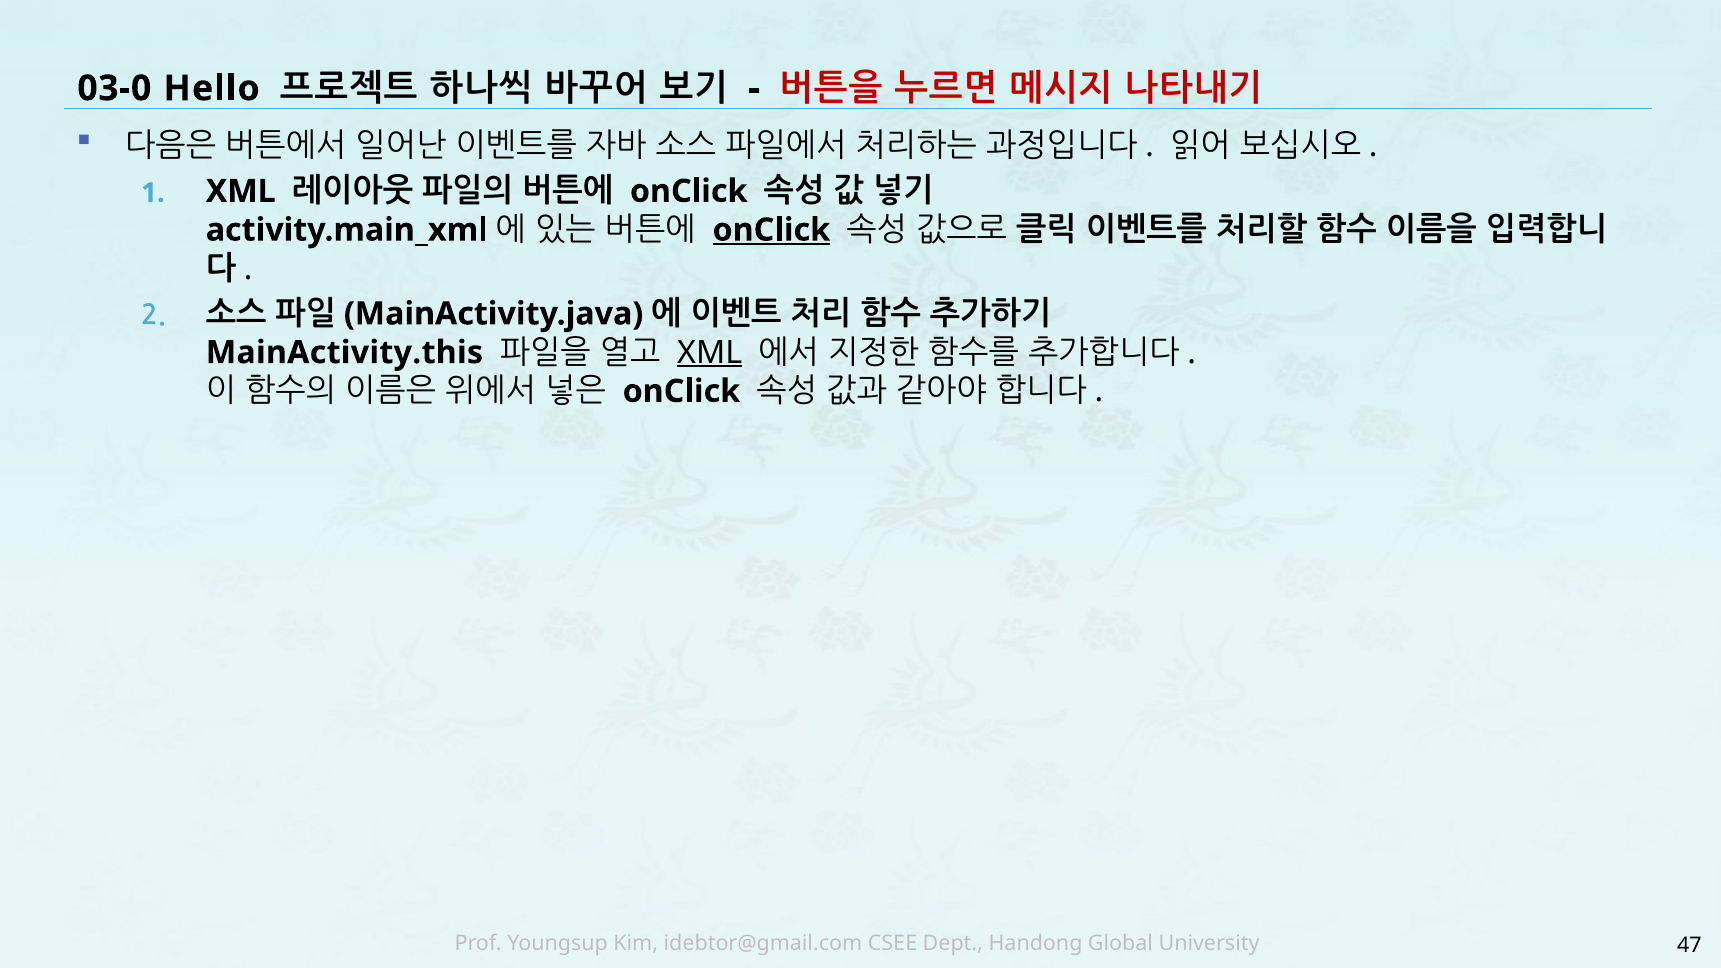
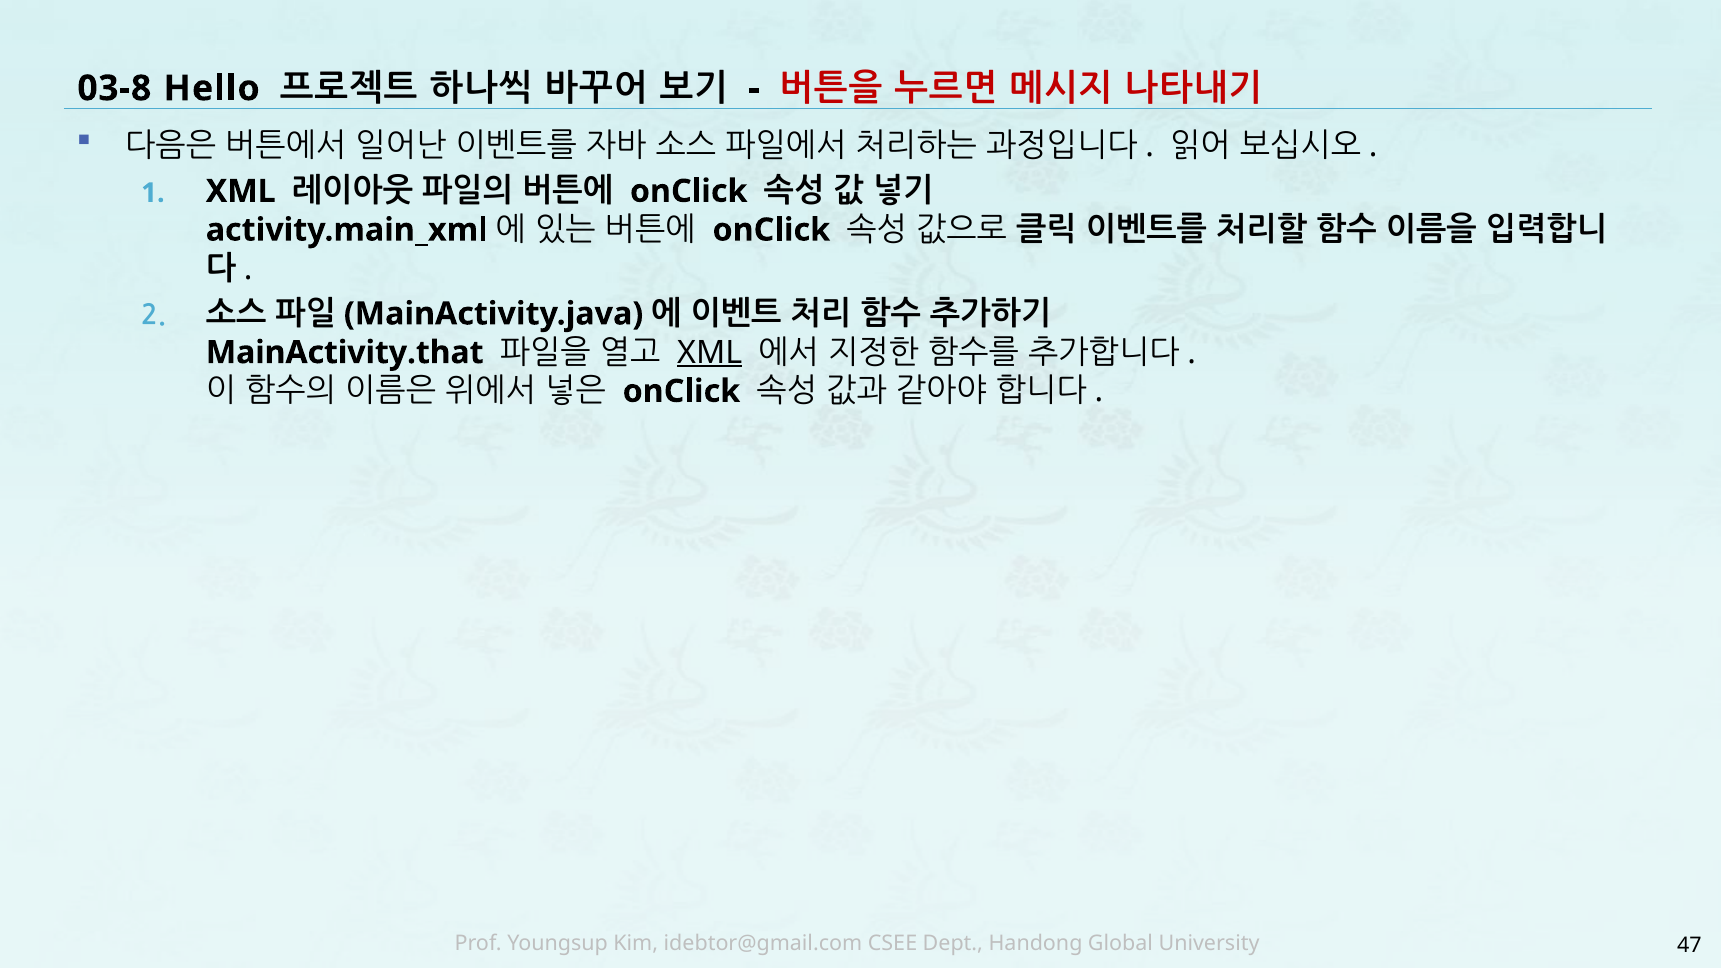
03-0: 03-0 -> 03-8 (114, 88)
onClick underline: present -> none (771, 230)
MainActivity.this: MainActivity.this -> MainActivity.that (345, 353)
